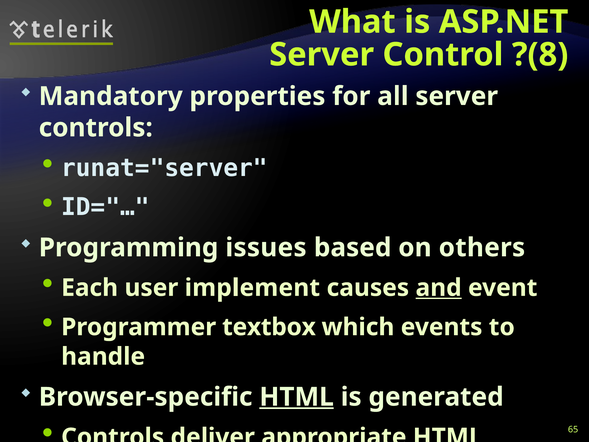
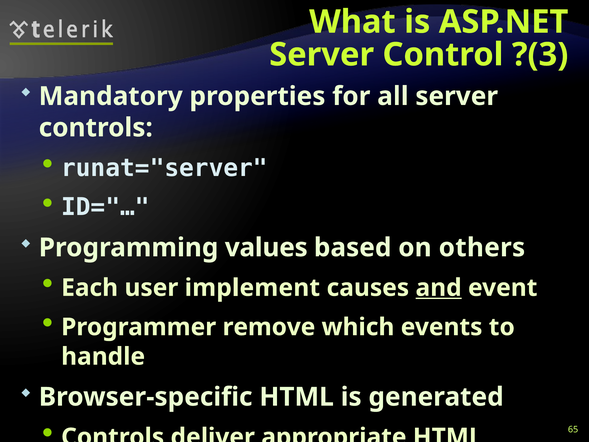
?(8: ?(8 -> ?(3 (540, 55)
issues: issues -> values (266, 247)
textbox: textbox -> remove (269, 327)
HTML underline: present -> none (297, 397)
